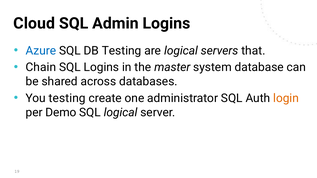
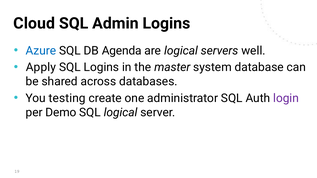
DB Testing: Testing -> Agenda (122, 51)
that: that -> well (253, 51)
Chain: Chain -> Apply (41, 67)
login colour: orange -> purple (286, 98)
